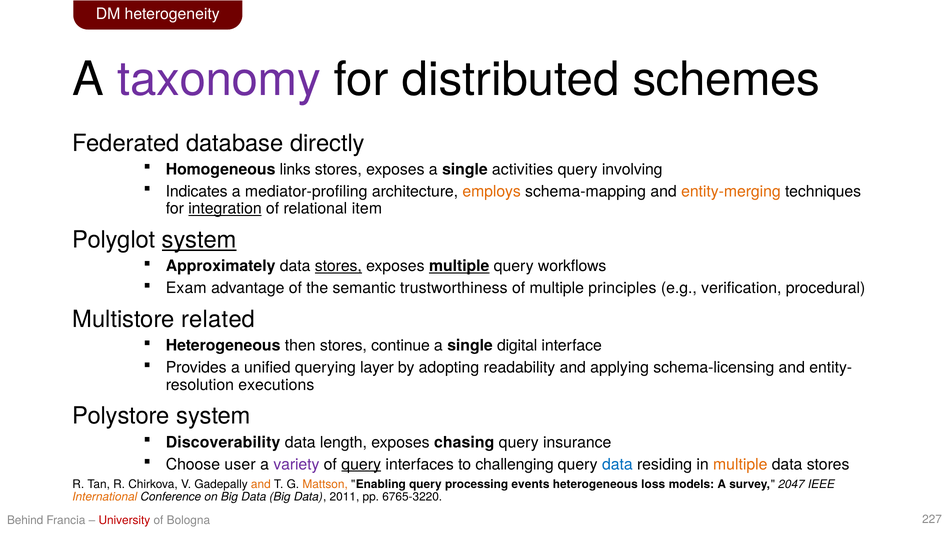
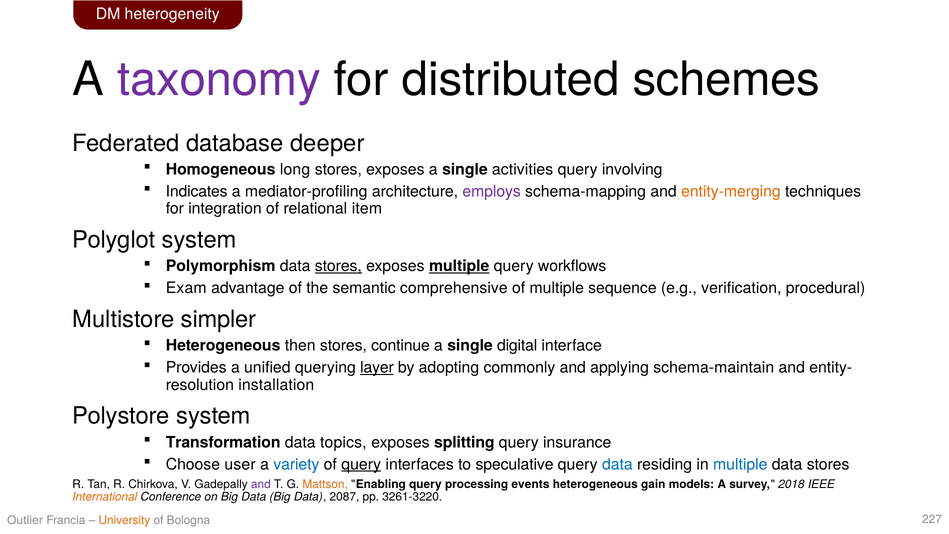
directly: directly -> deeper (327, 143)
links: links -> long (295, 170)
employs colour: orange -> purple (492, 192)
integration underline: present -> none (225, 209)
system underline: present -> none (199, 240)
Approximately: Approximately -> Polymorphism (221, 266)
trustworthiness: trustworthiness -> comprehensive (454, 288)
principles: principles -> sequence (622, 288)
related: related -> simpler (218, 319)
layer underline: none -> present (377, 368)
readability: readability -> commonly (519, 368)
schema-licensing: schema-licensing -> schema-maintain (714, 368)
executions: executions -> installation (276, 385)
Discoverability: Discoverability -> Transformation (223, 442)
length: length -> topics (343, 442)
chasing: chasing -> splitting (464, 442)
variety colour: purple -> blue (296, 464)
challenging: challenging -> speculative (515, 464)
multiple colour: orange -> blue (740, 464)
and colour: orange -> purple (261, 484)
loss: loss -> gain (653, 484)
2047: 2047 -> 2018 (791, 484)
2011: 2011 -> 2087 (344, 497)
6765-3220: 6765-3220 -> 3261-3220 (412, 497)
Behind: Behind -> Outlier (25, 520)
University colour: red -> orange (124, 520)
